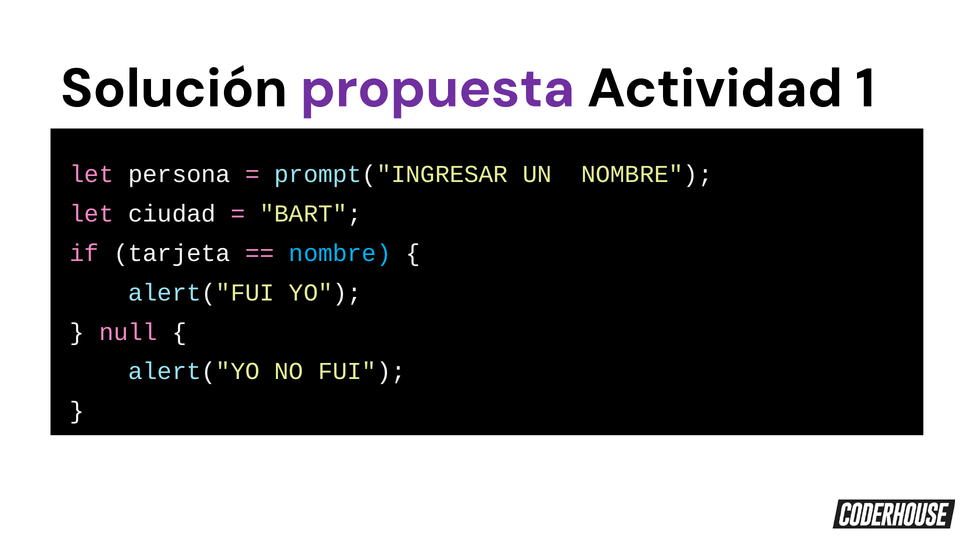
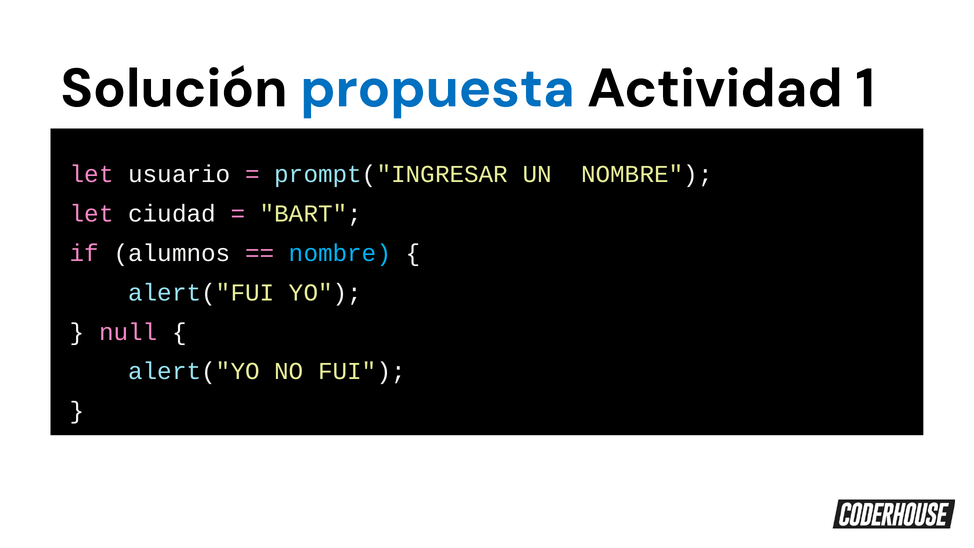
propuesta colour: purple -> blue (437, 88)
persona: persona -> usuario (179, 174)
tarjeta: tarjeta -> alumnos (172, 253)
